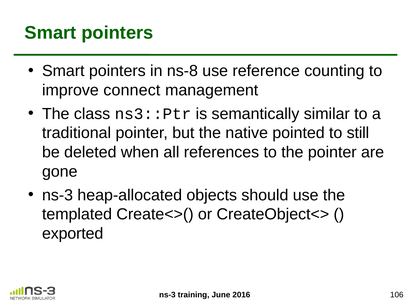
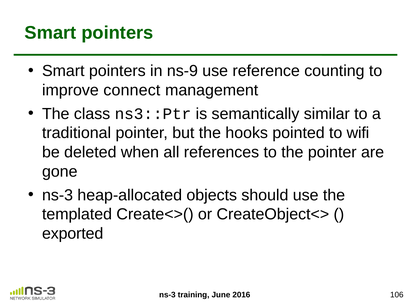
ns-8: ns-8 -> ns-9 (182, 71)
native: native -> hooks (247, 133)
still: still -> wifi (358, 133)
